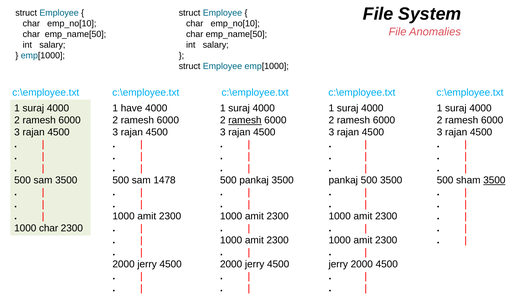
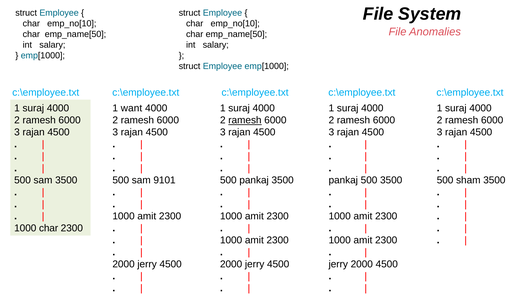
have: have -> want (132, 108)
1478: 1478 -> 9101 (165, 180)
3500 underline: present -> none (494, 180)
